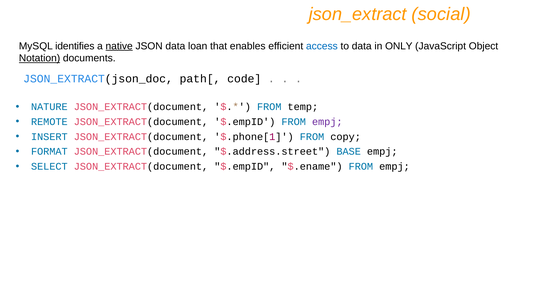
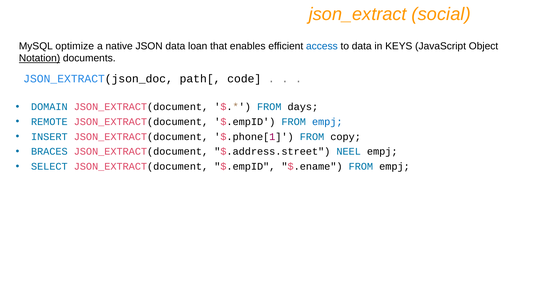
identifies: identifies -> optimize (75, 46)
native underline: present -> none (119, 46)
ONLY: ONLY -> KEYS (399, 46)
NATURE: NATURE -> DOMAIN (49, 107)
temp: temp -> days (303, 107)
empj colour: purple -> blue (327, 122)
FORMAT: FORMAT -> BRACES (49, 152)
BASE: BASE -> NEEL (349, 152)
